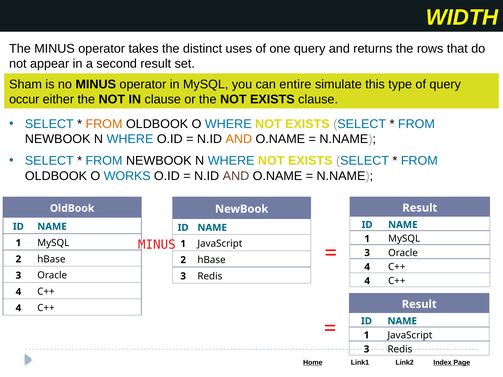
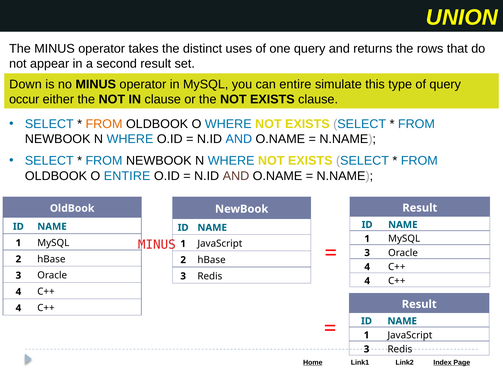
WIDTH: WIDTH -> UNION (462, 17)
Sham: Sham -> Down (25, 84)
AND colour: orange -> blue (239, 139)
O WORKS: WORKS -> ENTIRE (127, 176)
